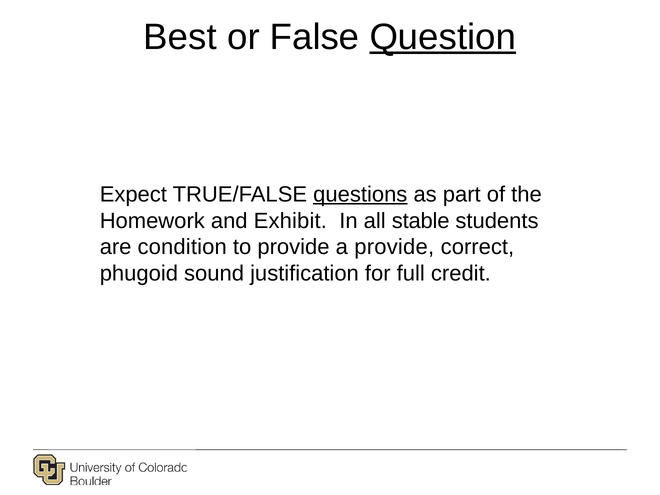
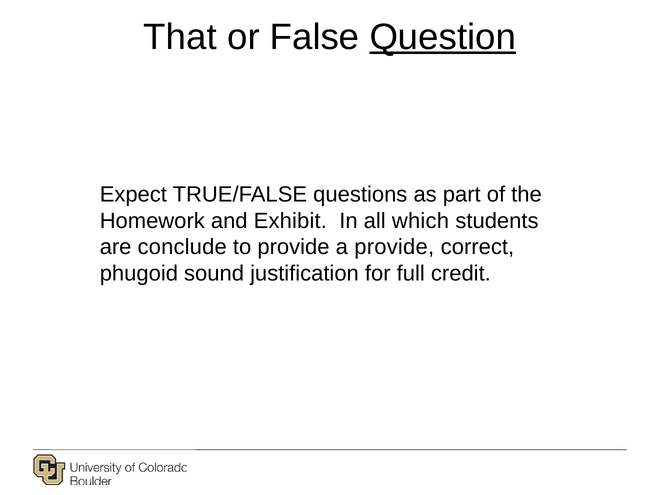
Best: Best -> That (180, 37)
questions underline: present -> none (360, 194)
stable: stable -> which (420, 221)
condition: condition -> conclude (182, 247)
